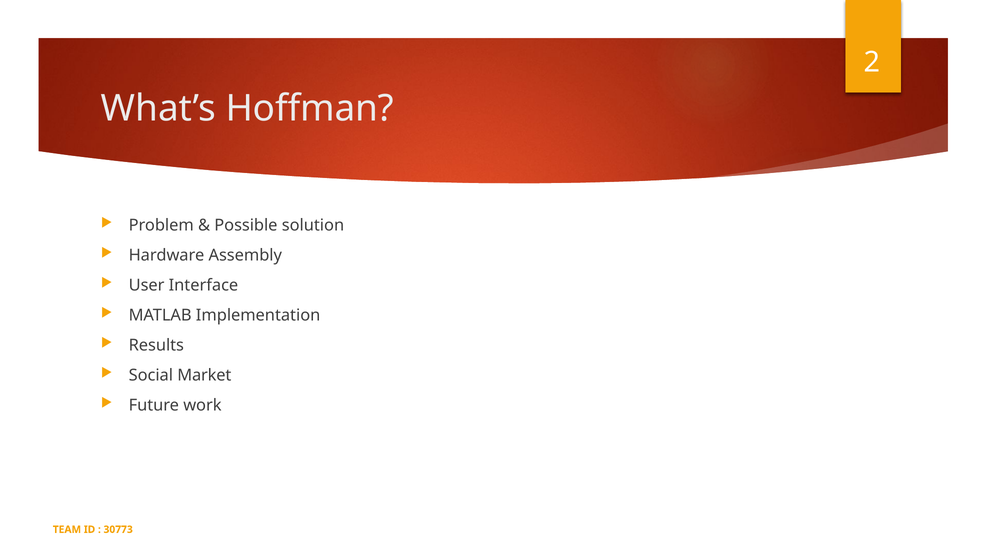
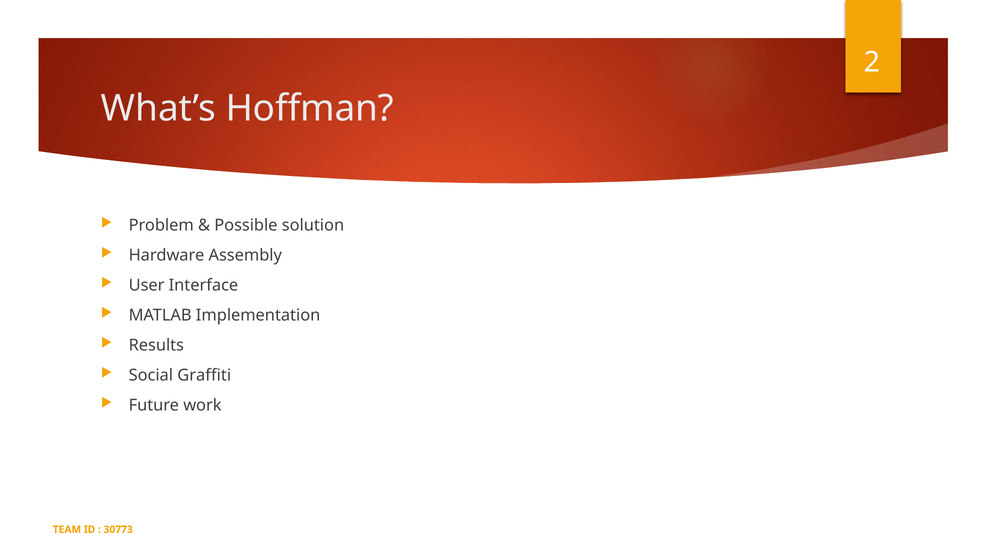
Market: Market -> Graffiti (204, 376)
